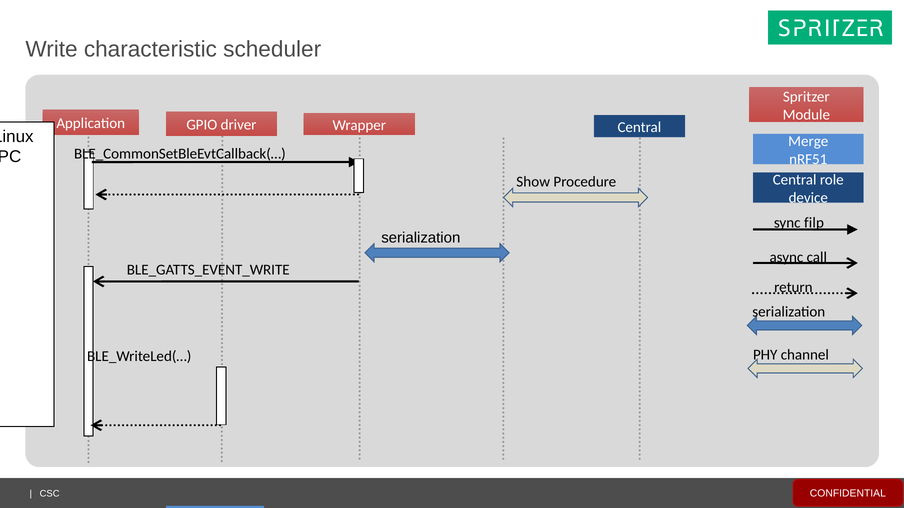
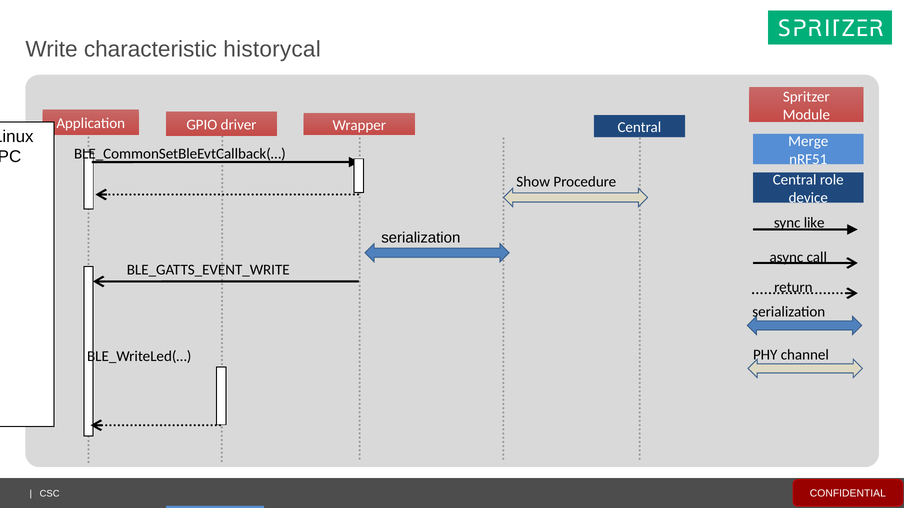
scheduler: scheduler -> historycal (272, 49)
filp: filp -> like (814, 223)
